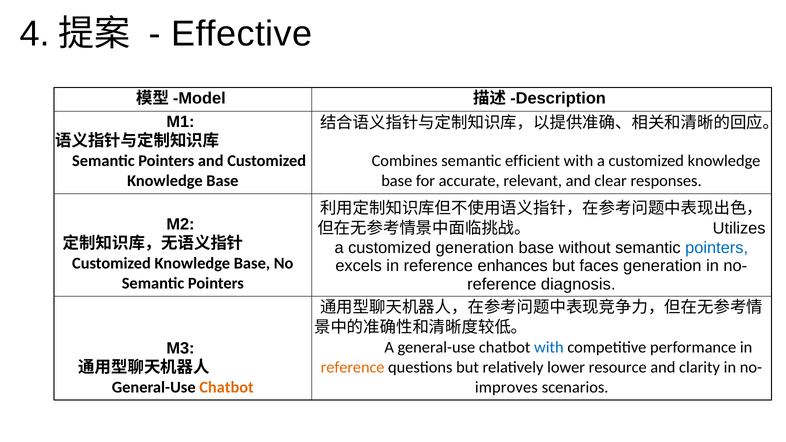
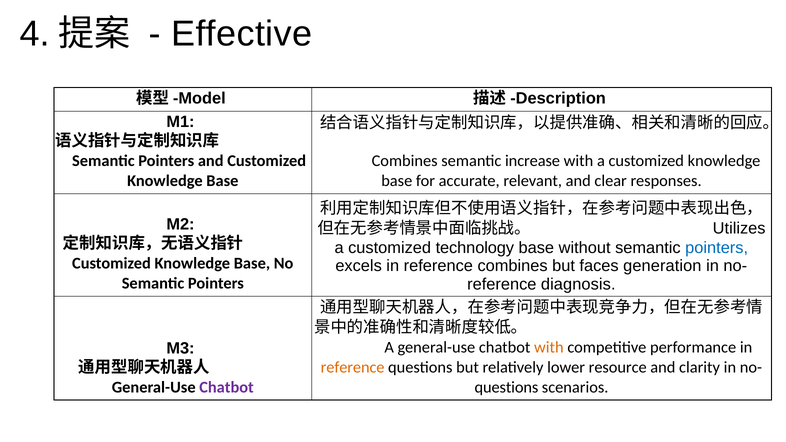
efficient: efficient -> increase (533, 161)
customized generation: generation -> technology (475, 248)
reference enhances: enhances -> combines (513, 266)
with colour: blue -> orange (549, 347)
Chatbot colour: orange -> purple (227, 387)
improves: improves -> questions (506, 387)
